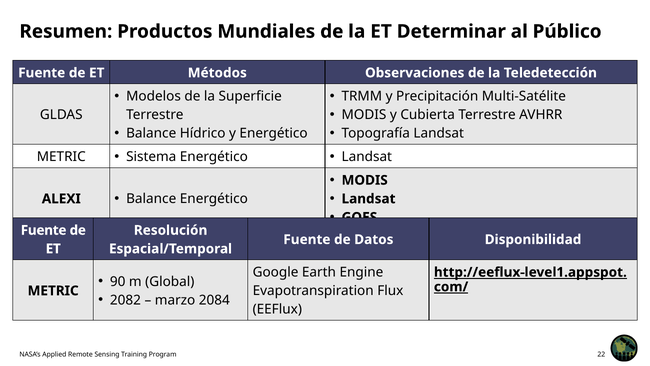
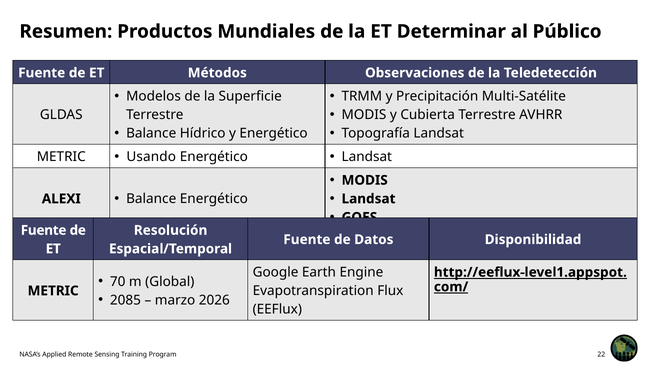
Sistema: Sistema -> Usando (151, 157)
90: 90 -> 70 (118, 281)
2082: 2082 -> 2085 (125, 300)
2084: 2084 -> 2026 (214, 300)
